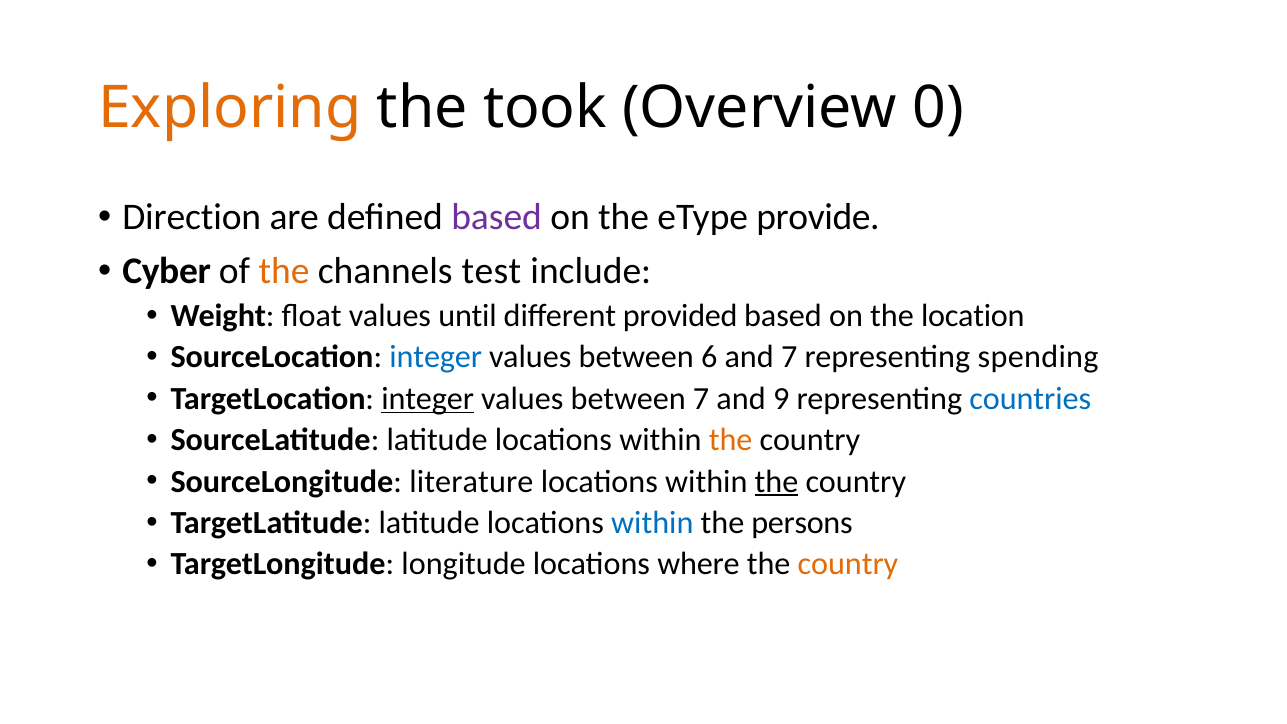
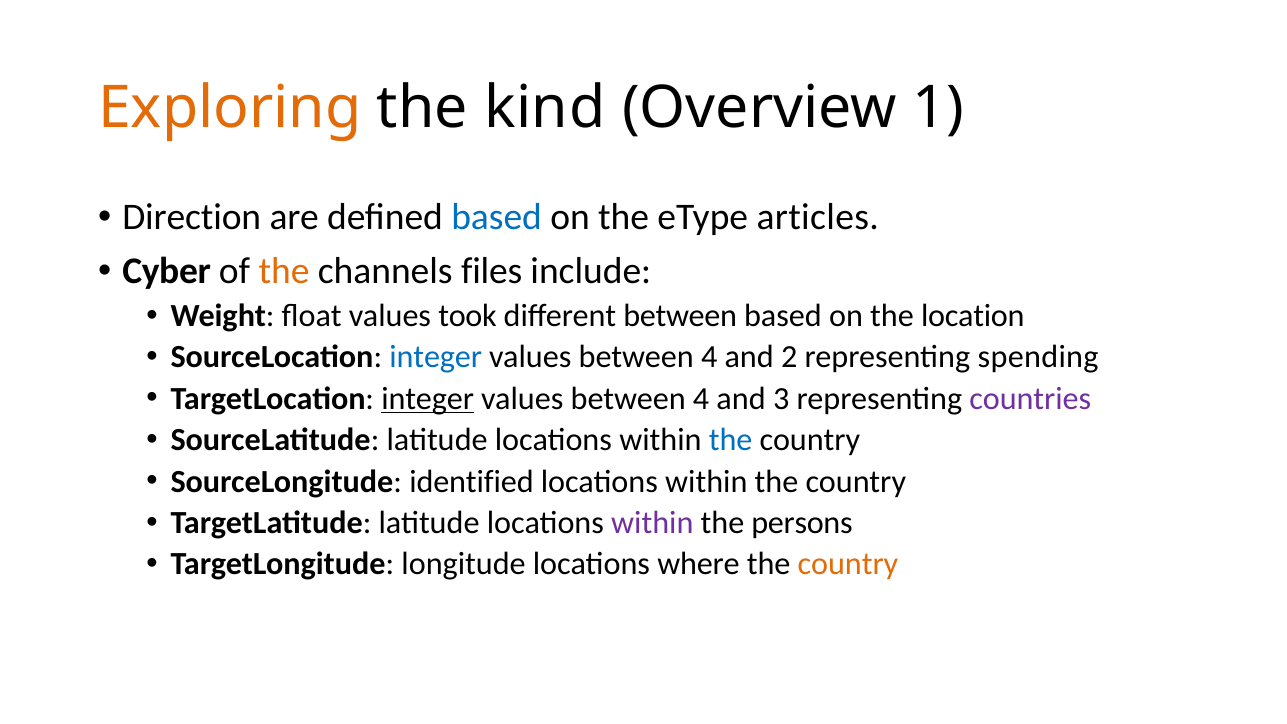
took: took -> kind (545, 108)
0: 0 -> 1 (938, 108)
based colour: purple -> blue (497, 218)
provide: provide -> articles (818, 218)
test: test -> files (492, 271)
until: until -> took (468, 316)
different provided: provided -> between (680, 316)
6: 6 -> 4 (709, 357)
and 7: 7 -> 2 (789, 357)
7: 7 -> 4 (701, 399)
9: 9 -> 3 (781, 399)
countries colour: blue -> purple (1030, 399)
the colour: orange -> blue (731, 440)
literature: literature -> identified (471, 481)
the underline: present -> none (776, 481)
within colour: blue -> purple (652, 523)
